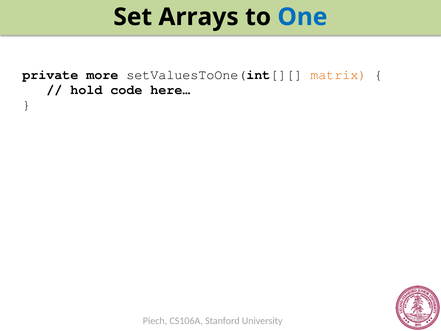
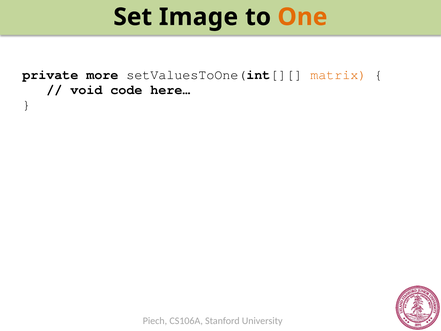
Arrays: Arrays -> Image (198, 17)
One colour: blue -> orange (302, 17)
hold: hold -> void (87, 90)
